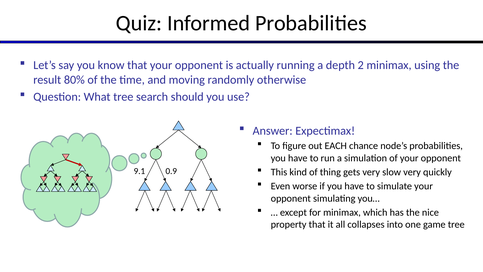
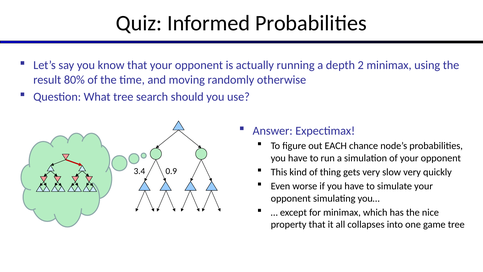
9.1: 9.1 -> 3.4 (139, 171)
